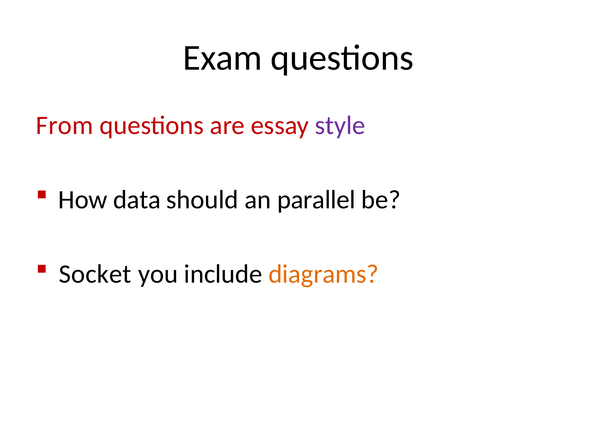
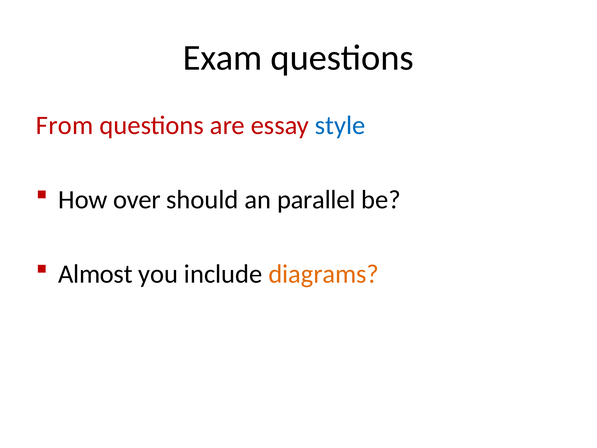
style colour: purple -> blue (340, 125)
data: data -> over (137, 200)
Socket: Socket -> Almost (95, 274)
